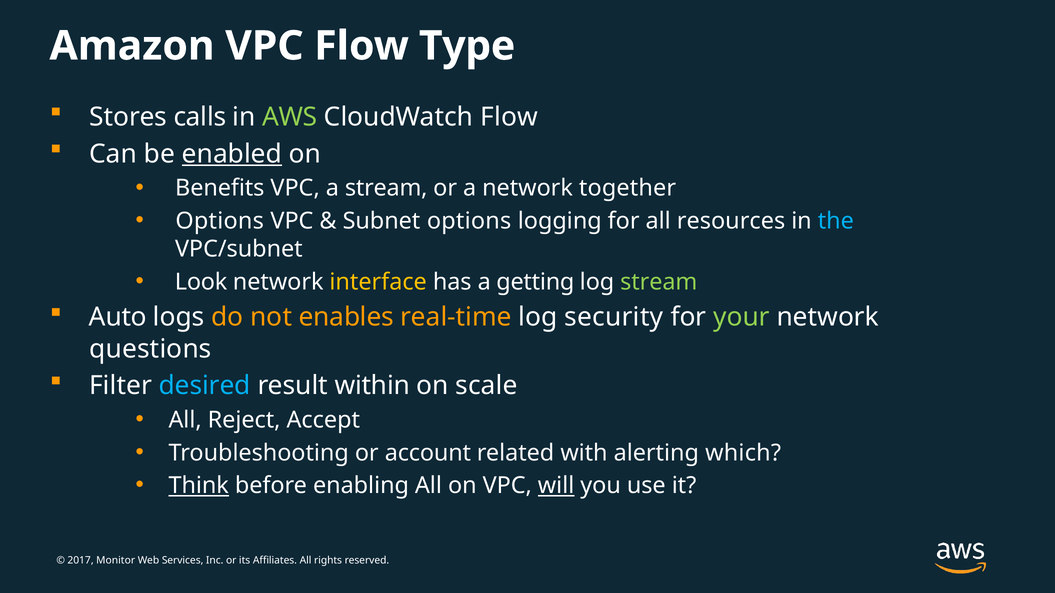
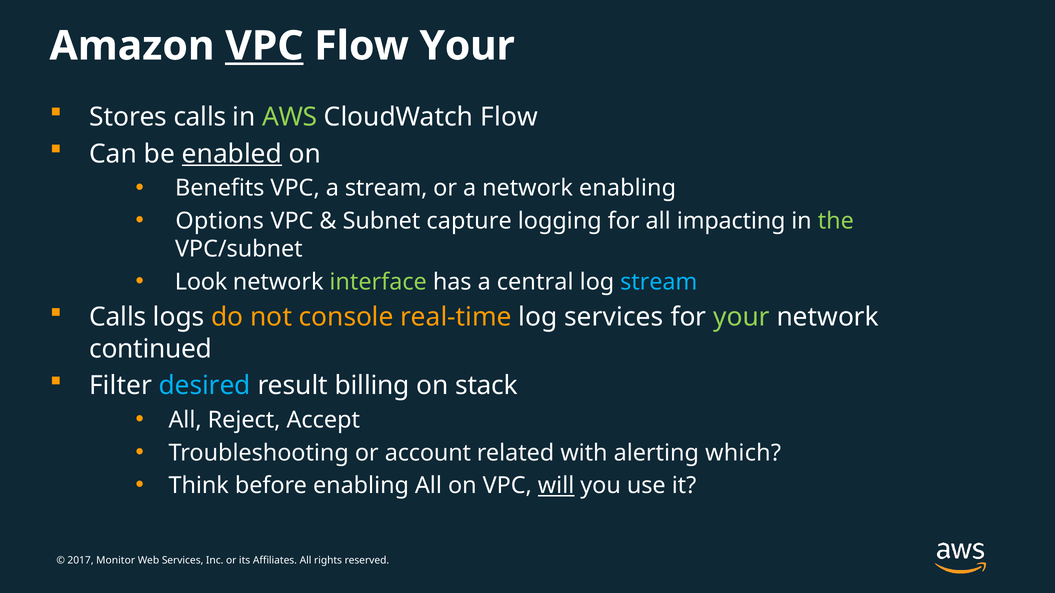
VPC underline: none -> present (264, 46)
Flow Type: Type -> Your (467, 46)
network together: together -> enabling (628, 188)
Subnet options: options -> capture (469, 221)
resources: resources -> impacting (731, 221)
the colour: light blue -> light green (836, 221)
interface colour: yellow -> light green (378, 282)
getting: getting -> central (535, 282)
stream colour: light green -> light blue (659, 282)
Auto: Auto -> Calls (118, 317)
enables: enables -> console (346, 317)
log security: security -> services (614, 317)
questions: questions -> continued (151, 349)
within: within -> billing (372, 386)
scale: scale -> stack (487, 386)
Think underline: present -> none (199, 486)
